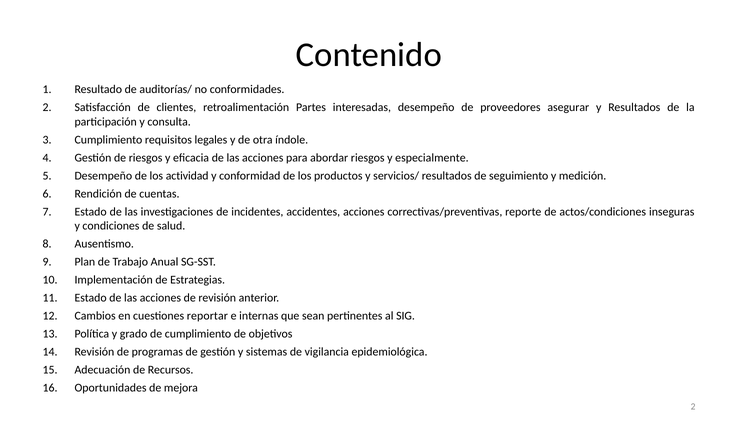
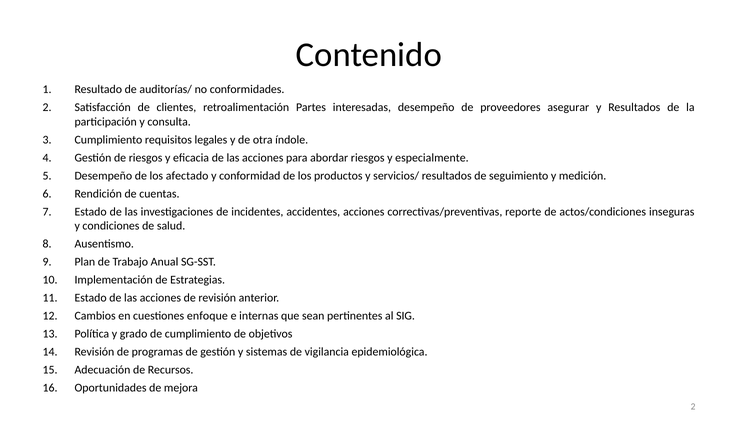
actividad: actividad -> afectado (187, 176)
reportar: reportar -> enfoque (207, 316)
